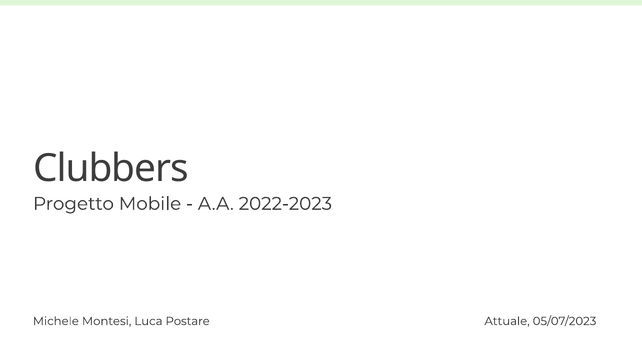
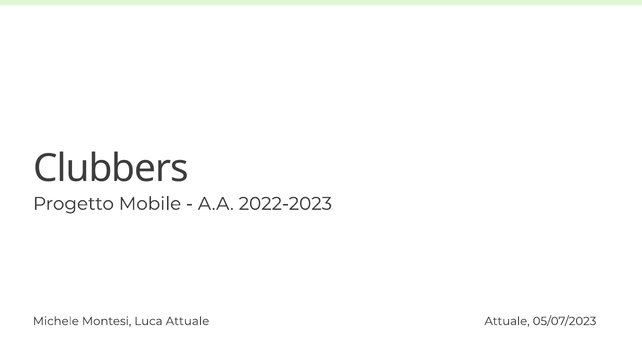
Luca Postare: Postare -> Attuale (187, 321)
